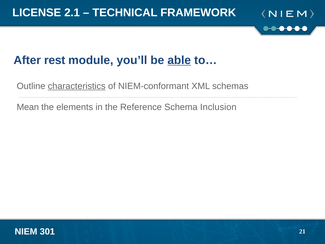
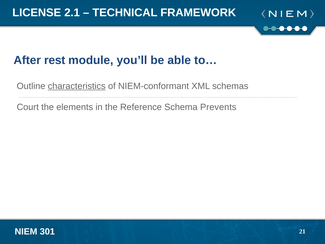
able underline: present -> none (179, 60)
Mean: Mean -> Court (28, 107)
Inclusion: Inclusion -> Prevents (218, 107)
